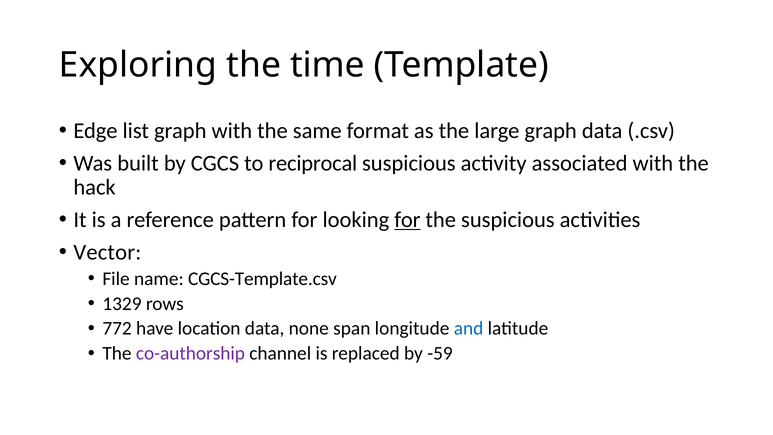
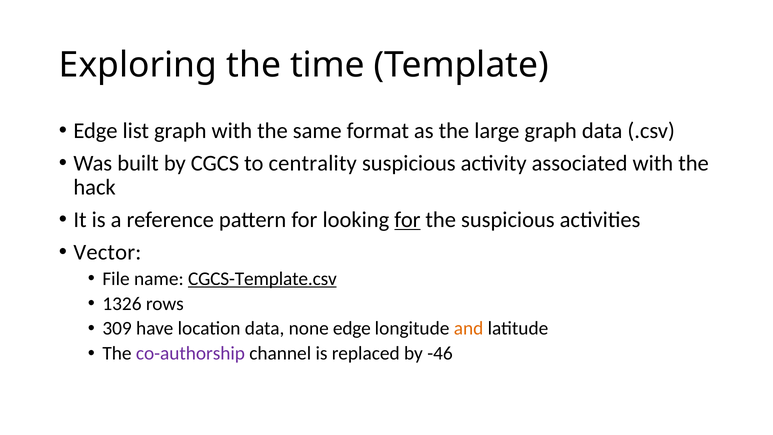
reciprocal: reciprocal -> centrality (313, 163)
CGCS-Template.csv underline: none -> present (262, 279)
1329: 1329 -> 1326 (122, 304)
772: 772 -> 309 (117, 328)
none span: span -> edge (352, 328)
and colour: blue -> orange (469, 328)
-59: -59 -> -46 (440, 353)
